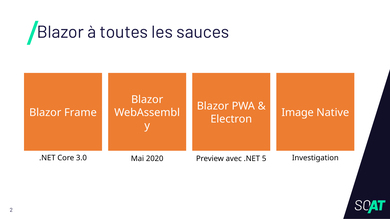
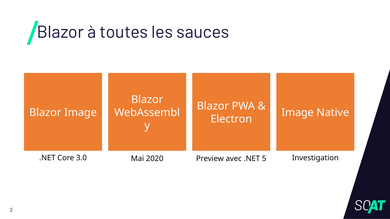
Blazor Frame: Frame -> Image (80, 113)
